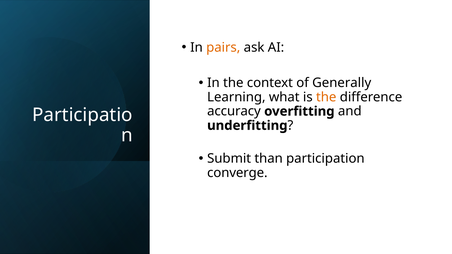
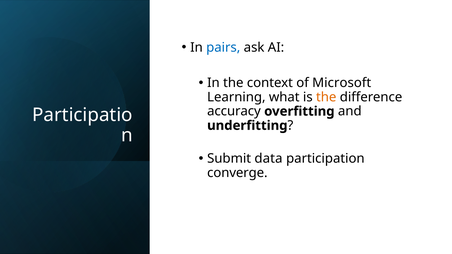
pairs colour: orange -> blue (223, 48)
Generally: Generally -> Microsoft (342, 83)
than: than -> data (269, 159)
